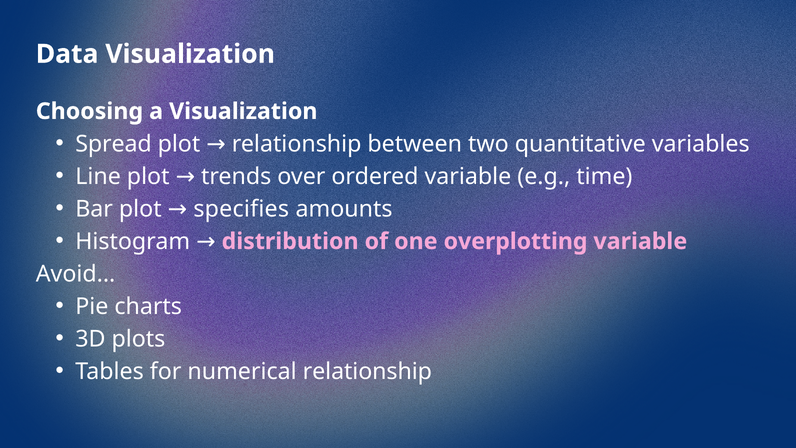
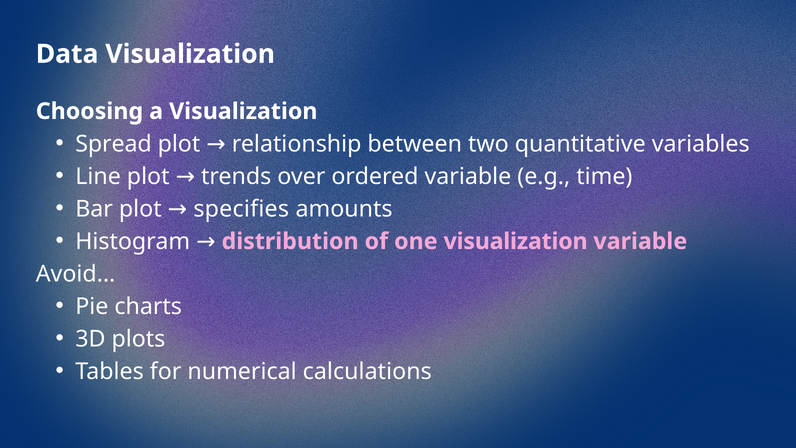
one overplotting: overplotting -> visualization (516, 241)
numerical relationship: relationship -> calculations (367, 371)
